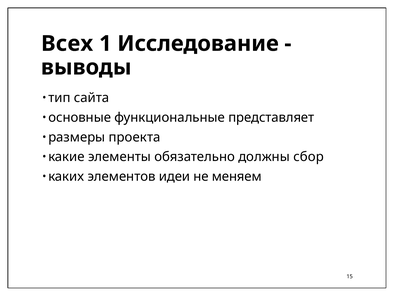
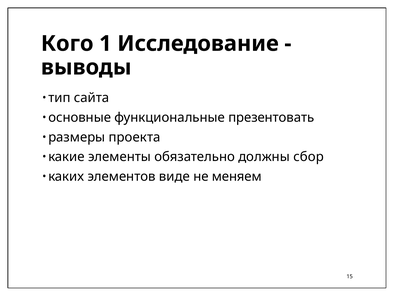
Всех: Всех -> Кого (67, 44)
представляет: представляет -> презентовать (271, 117)
идеи: идеи -> виде (174, 176)
